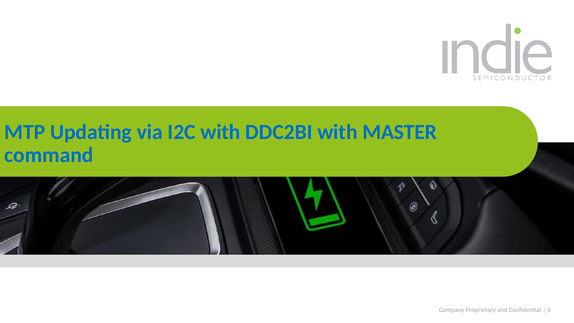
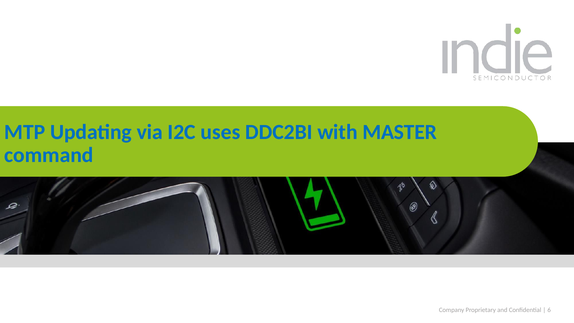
I2C with: with -> uses (220, 132)
